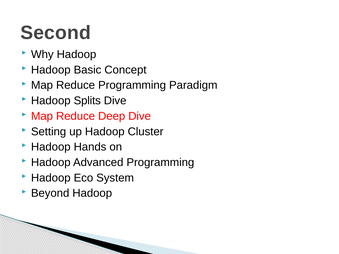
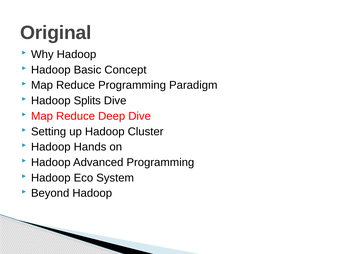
Second: Second -> Original (56, 33)
